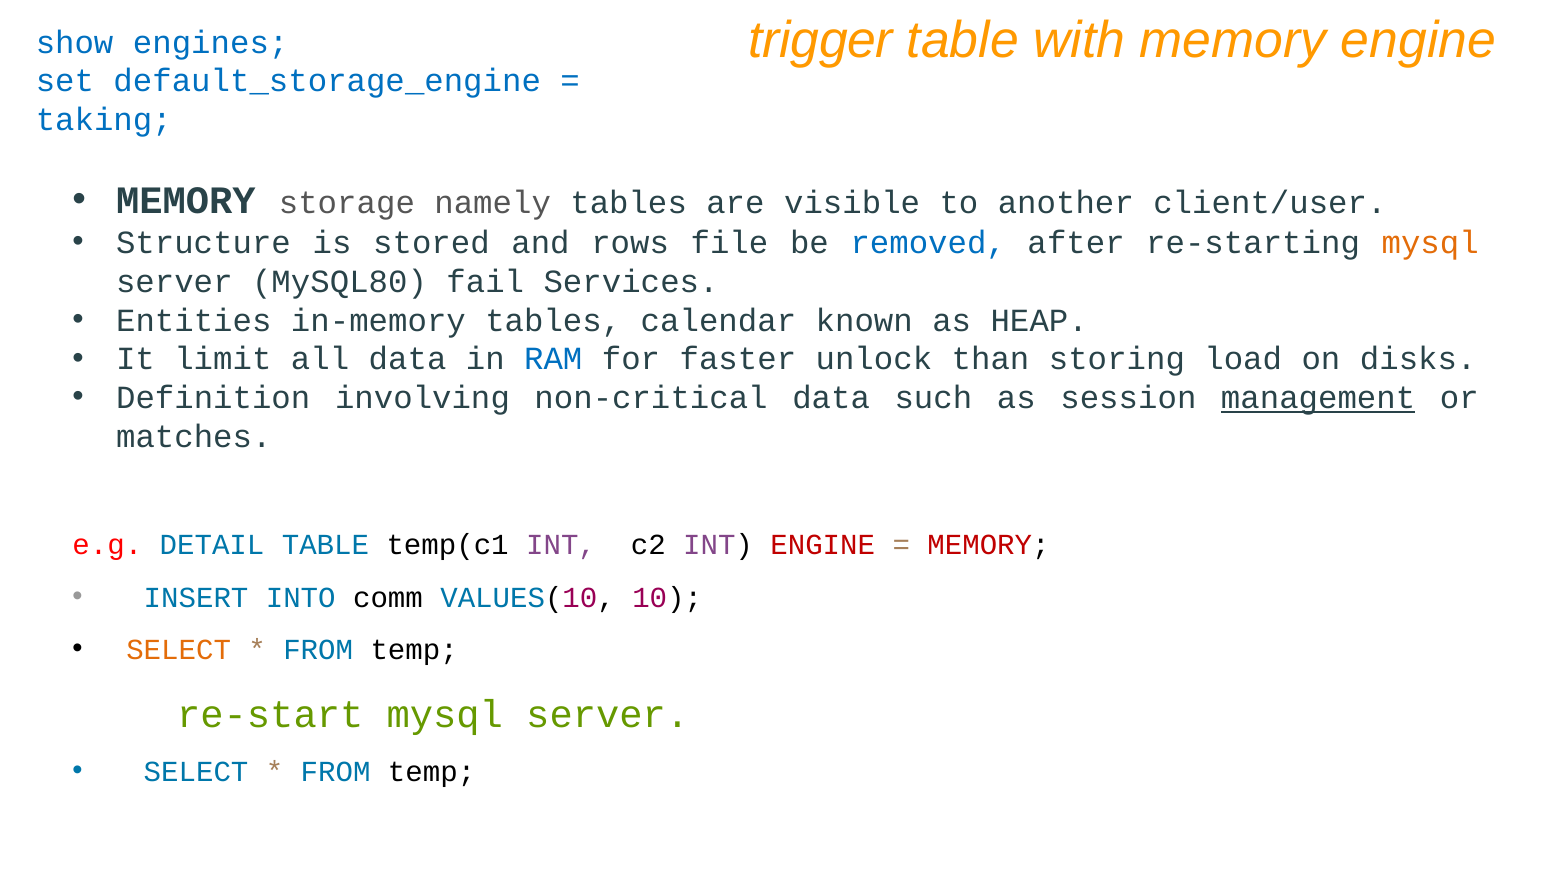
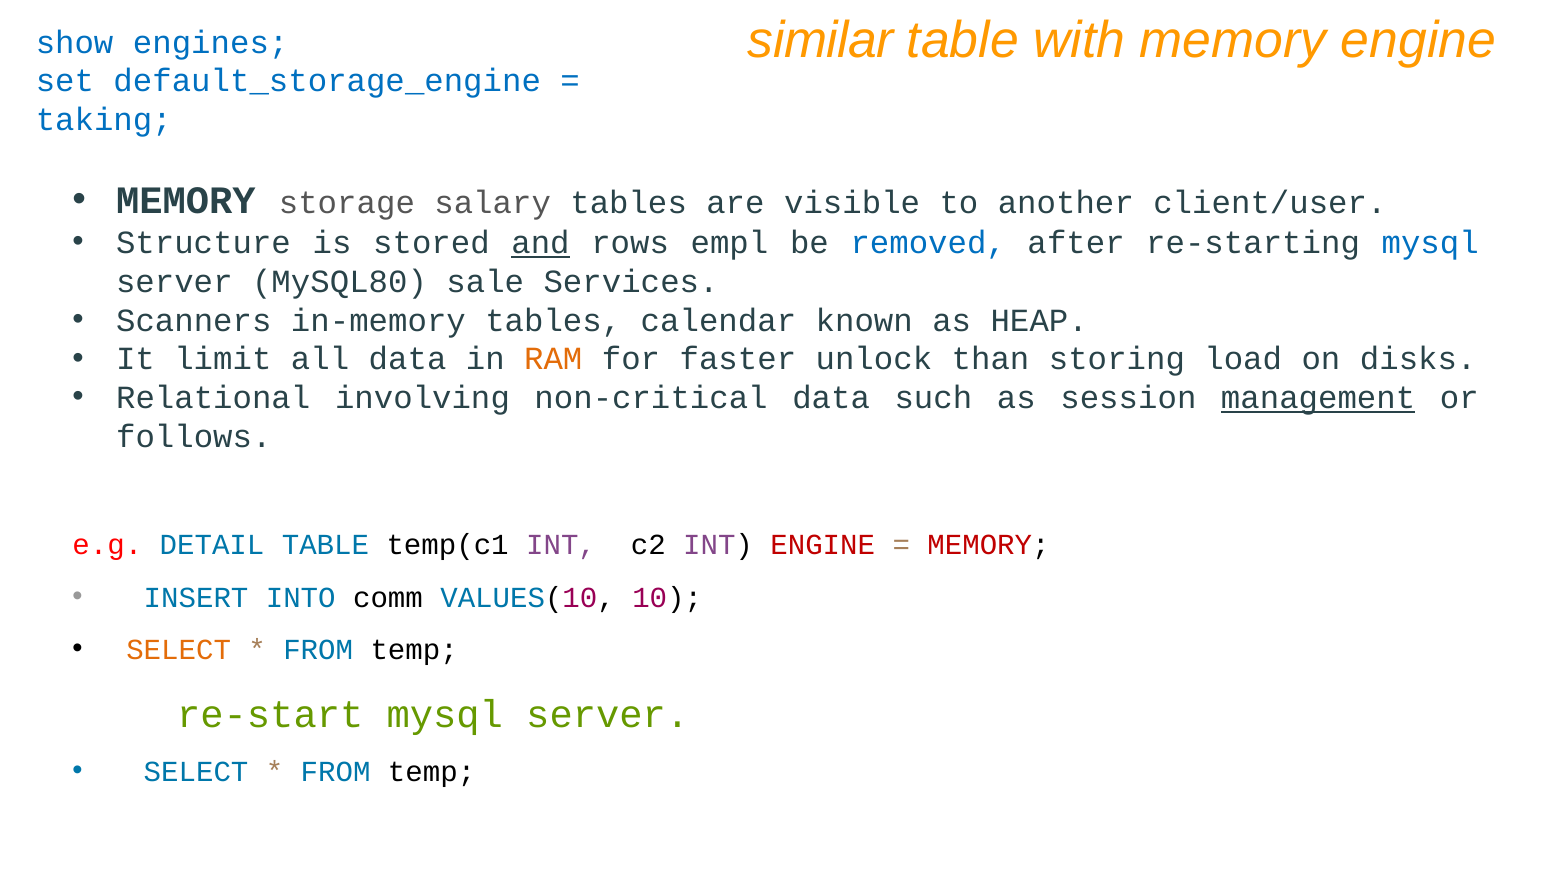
trigger: trigger -> similar (821, 40)
namely: namely -> salary (493, 203)
and underline: none -> present (540, 243)
file: file -> empl (729, 243)
mysql colour: orange -> blue (1430, 243)
fail: fail -> sale (485, 282)
Entities: Entities -> Scanners (194, 321)
RAM colour: blue -> orange (553, 359)
Definition: Definition -> Relational (213, 398)
matches: matches -> follows (194, 437)
